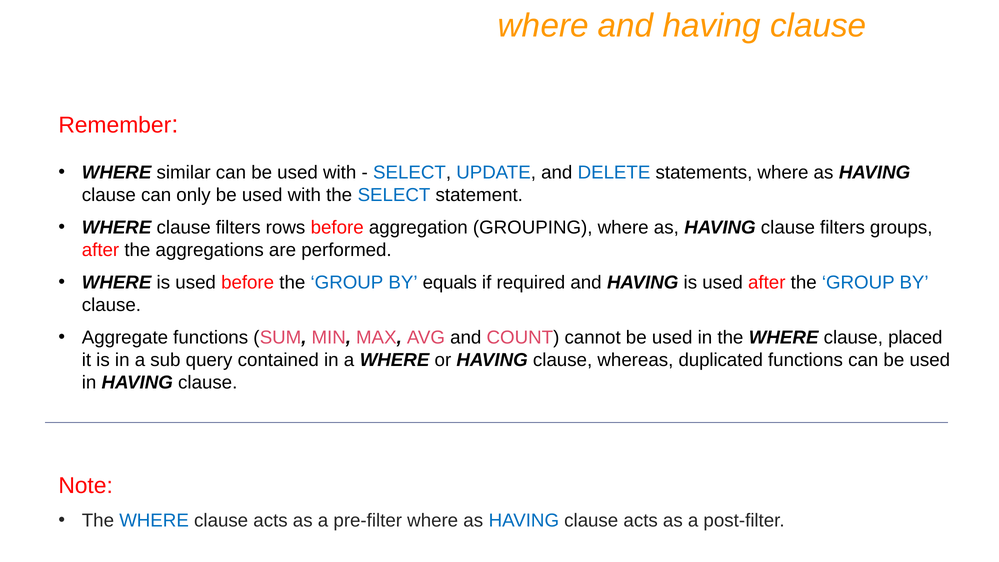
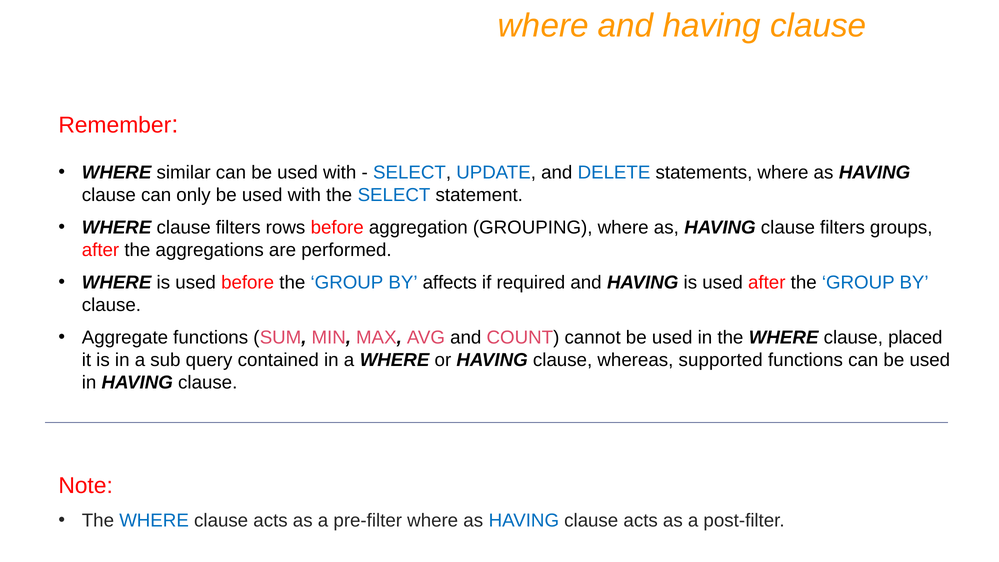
equals: equals -> affects (450, 282)
duplicated: duplicated -> supported (721, 360)
